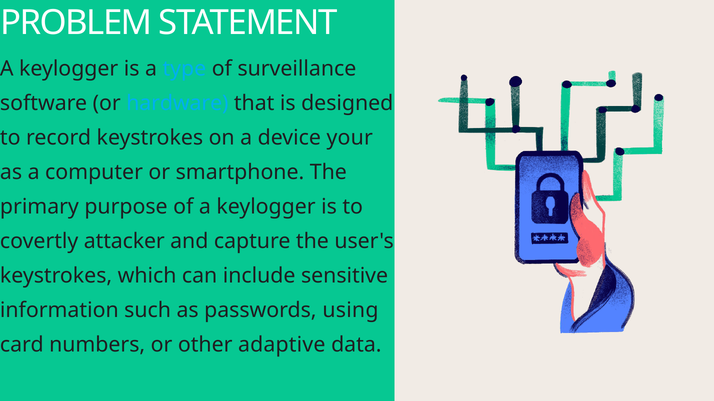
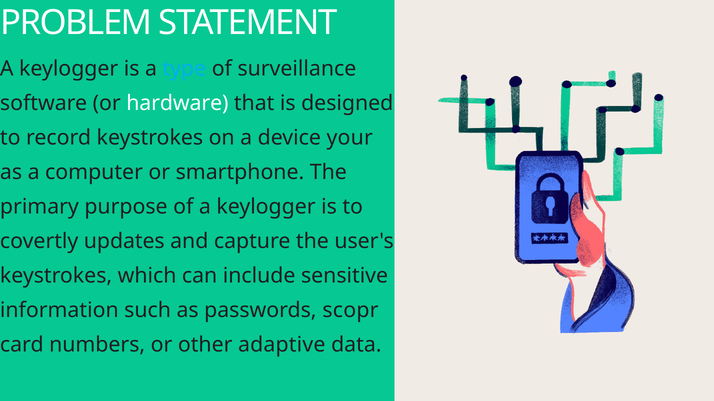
hardware colour: light blue -> white (177, 103)
attacker: attacker -> updates (124, 242)
using: using -> scopr (350, 311)
